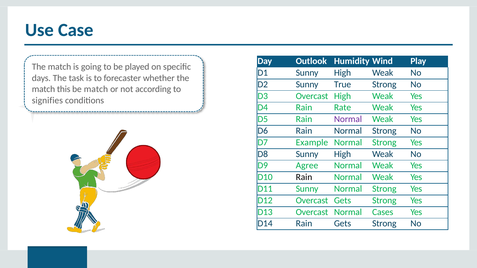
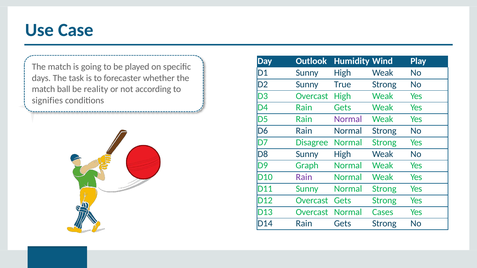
this: this -> ball (64, 89)
be match: match -> reality (96, 89)
D4 Rain Rate: Rate -> Gets (343, 108)
Example: Example -> Disagree (312, 143)
Agree: Agree -> Graph (307, 166)
Rain colour: black -> purple (304, 177)
